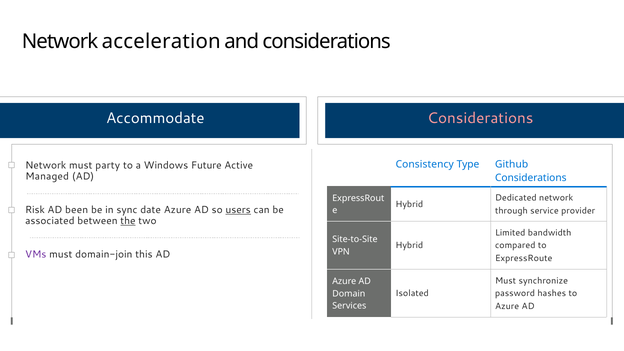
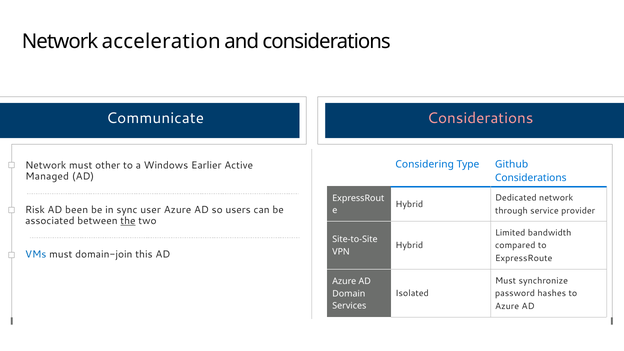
Accommodate: Accommodate -> Communicate (155, 118)
Consistency: Consistency -> Considering (425, 164)
party: party -> other (108, 166)
Future: Future -> Earlier (206, 166)
date: date -> user (151, 210)
users underline: present -> none (238, 210)
VMs colour: purple -> blue (36, 255)
